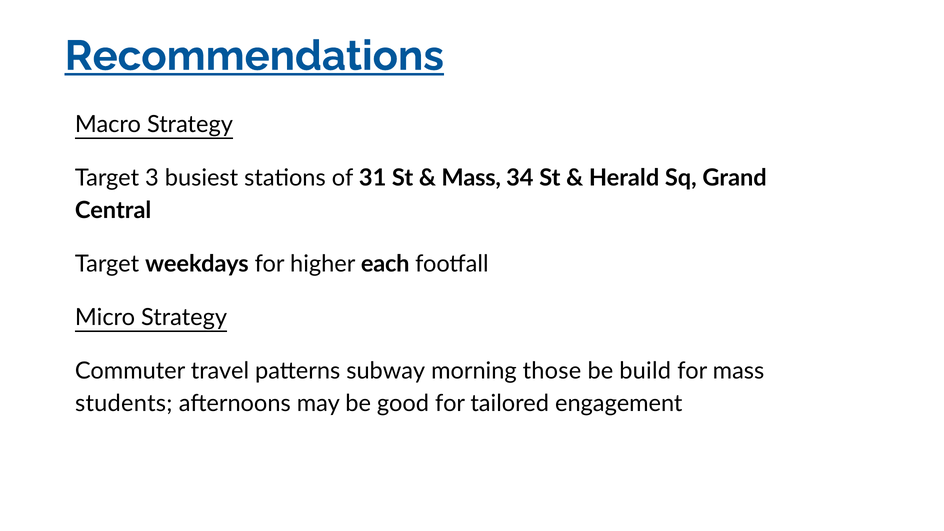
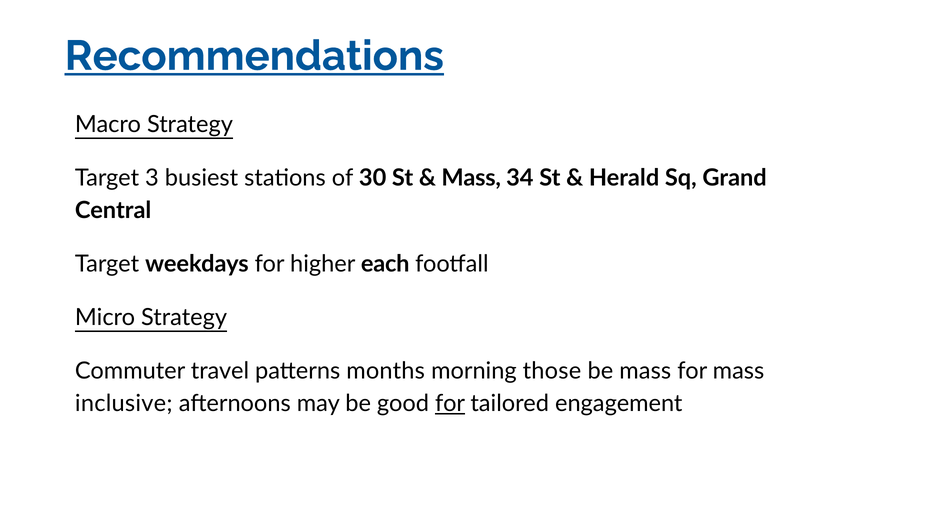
31: 31 -> 30 (373, 178)
subway: subway -> months (386, 371)
be build: build -> mass (645, 371)
students: students -> inclusive (124, 404)
for underline: none -> present (450, 404)
